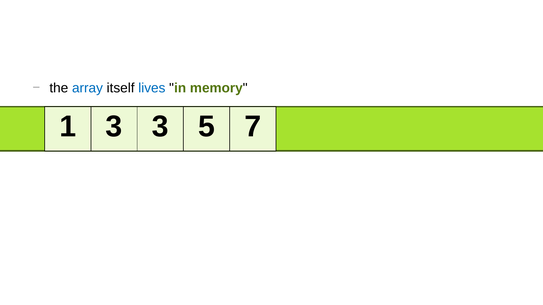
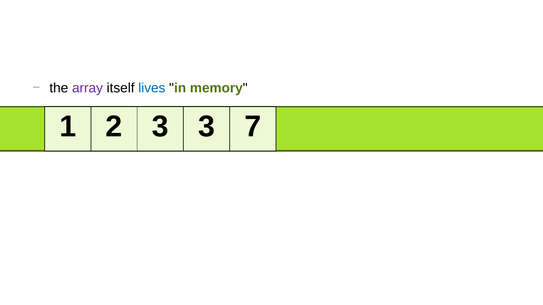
array colour: blue -> purple (87, 88)
1 3: 3 -> 2 (114, 127)
3 5: 5 -> 3 (207, 127)
